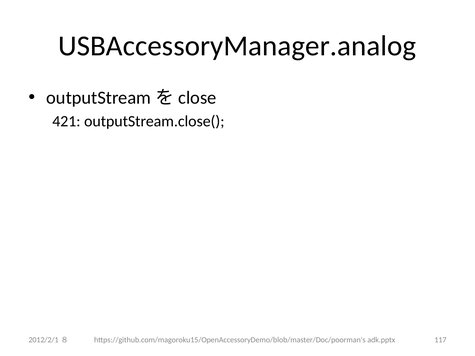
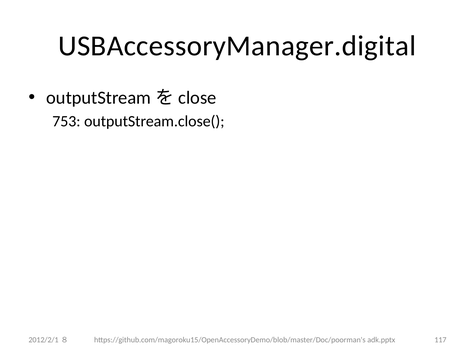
USBAccessoryManager.analog: USBAccessoryManager.analog -> USBAccessoryManager.digital (237, 46)
421: 421 -> 753 (66, 121)
